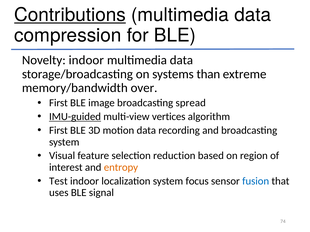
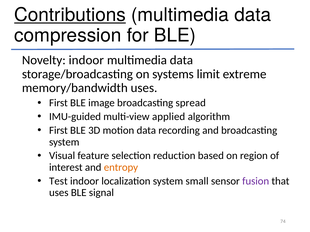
than: than -> limit (208, 74)
memory/bandwidth over: over -> uses (144, 88)
IMU-guided underline: present -> none (75, 117)
vertices: vertices -> applied (169, 117)
focus: focus -> small (197, 181)
fusion colour: blue -> purple (256, 181)
